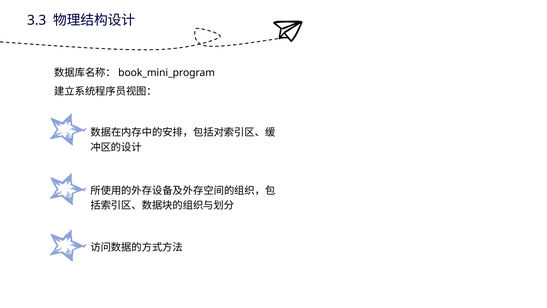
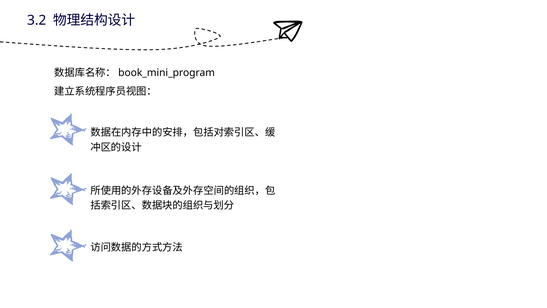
3.3: 3.3 -> 3.2 (37, 20)
